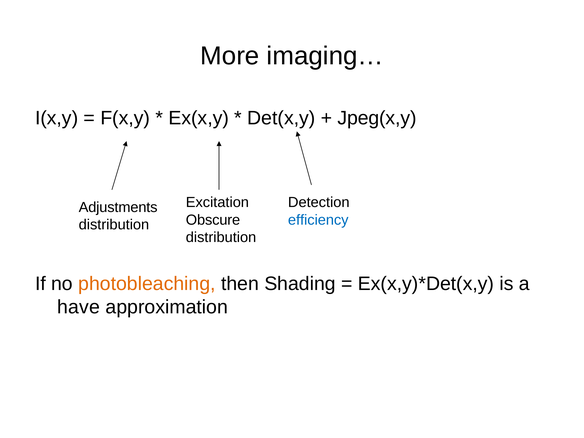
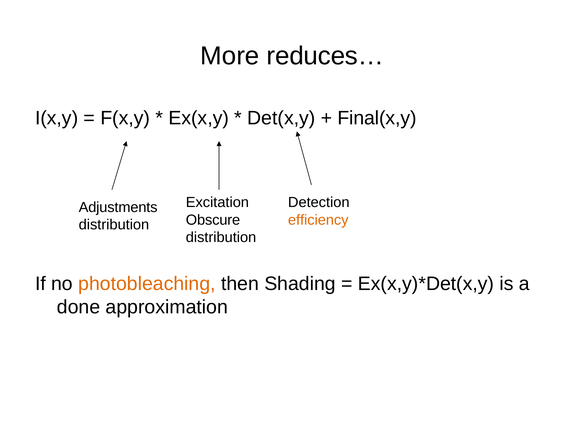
imaging…: imaging… -> reduces… (325, 56)
Jpeg(x,y: Jpeg(x,y -> Final(x,y (377, 118)
efficiency colour: blue -> orange (318, 220)
have: have -> done (79, 307)
